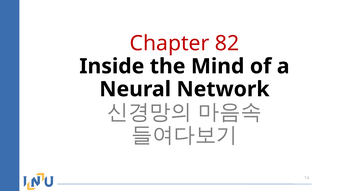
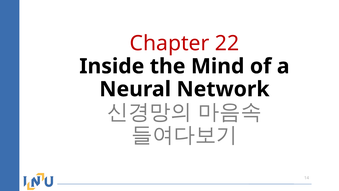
82: 82 -> 22 (227, 43)
